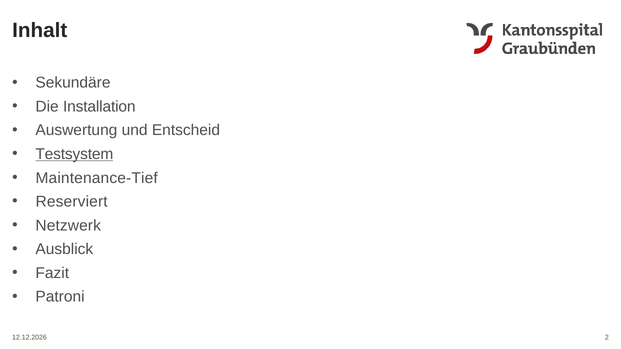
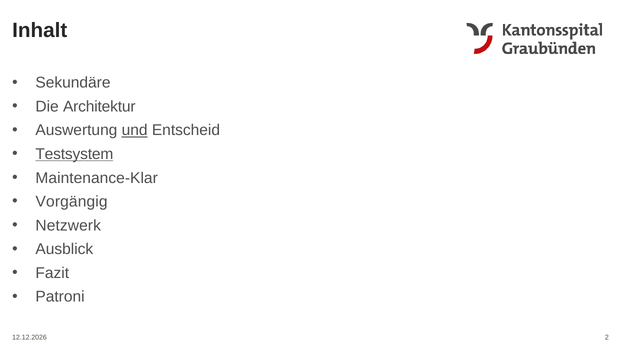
Installation: Installation -> Architektur (99, 107)
und underline: none -> present (135, 130)
Maintenance-Tief: Maintenance-Tief -> Maintenance-Klar (97, 178)
Reserviert: Reserviert -> Vorgängig (72, 202)
